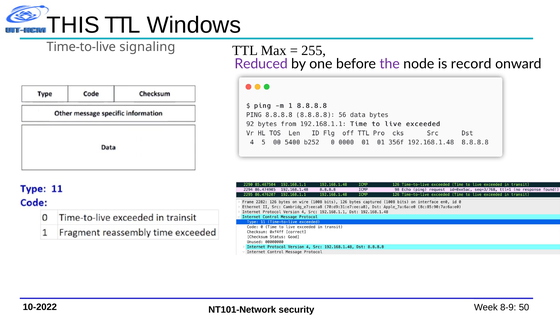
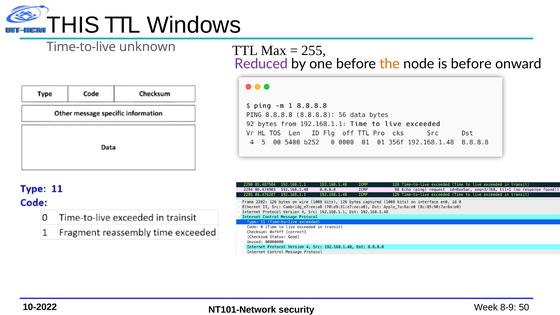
signaling: signaling -> unknown (147, 47)
the colour: purple -> orange (390, 64)
is record: record -> before (471, 64)
